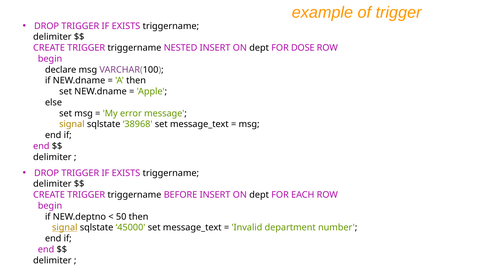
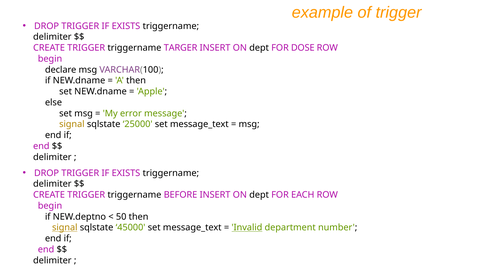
NESTED: NESTED -> TARGER (181, 48)
38968: 38968 -> 25000 (138, 124)
Invalid underline: none -> present (247, 228)
